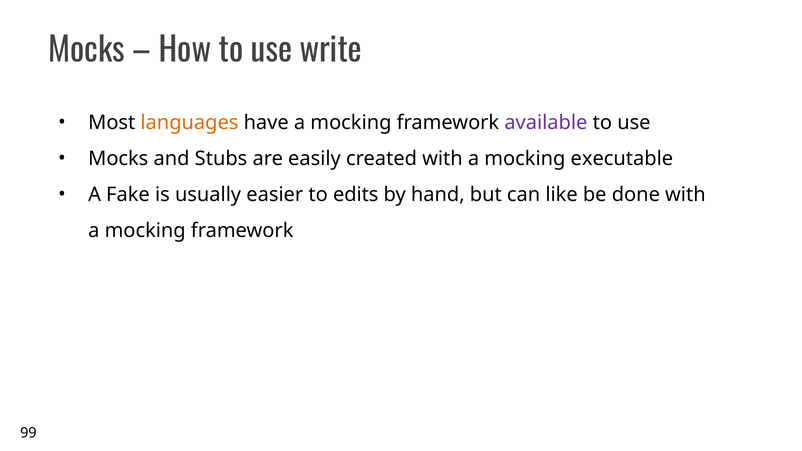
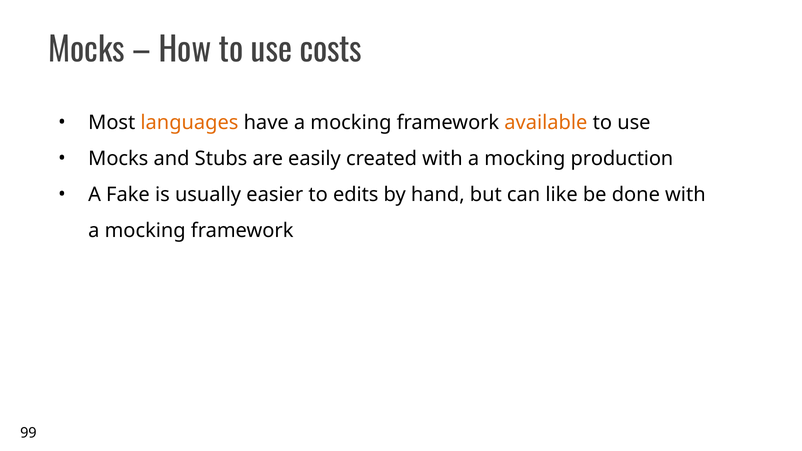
write: write -> costs (331, 51)
available colour: purple -> orange (546, 122)
executable: executable -> production (622, 159)
